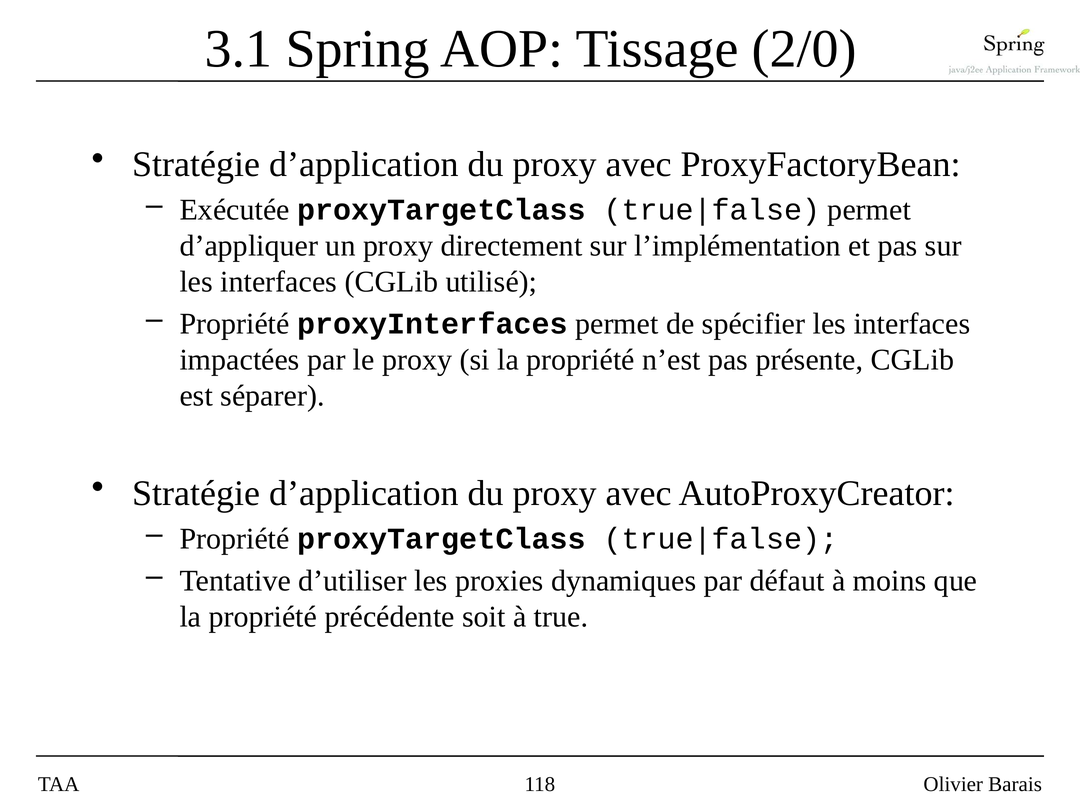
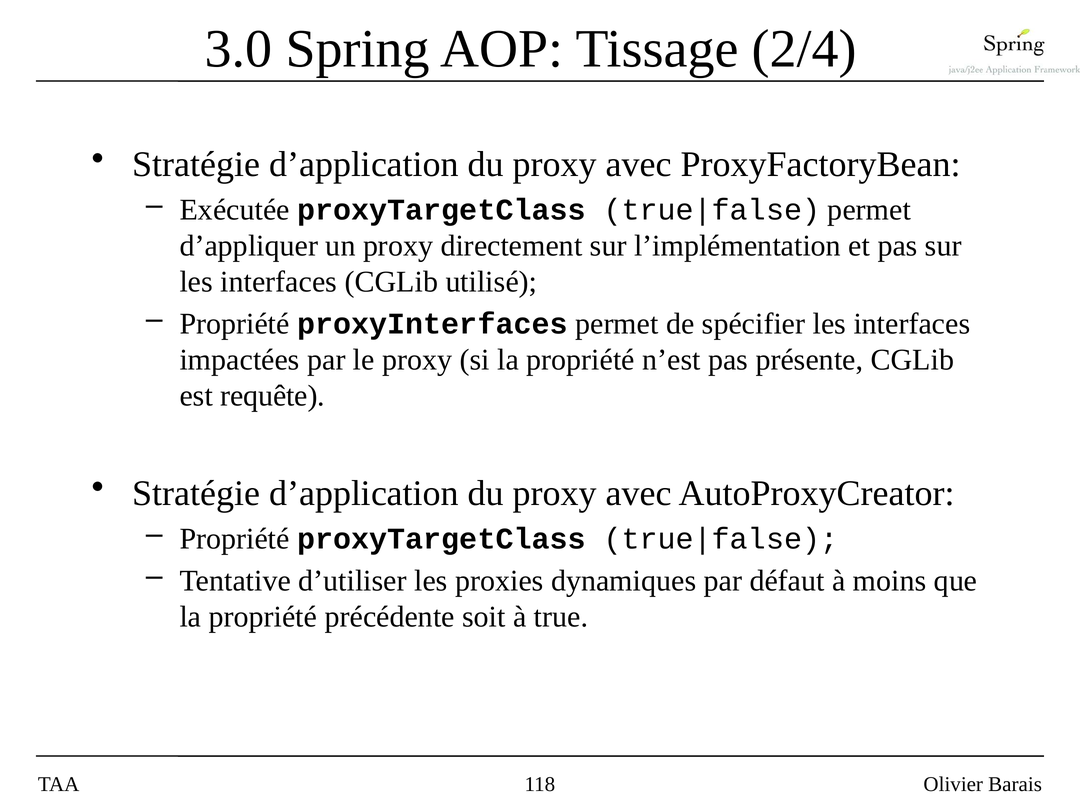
3.1: 3.1 -> 3.0 (238, 49)
2/0: 2/0 -> 2/4 (804, 49)
séparer: séparer -> requête (273, 396)
